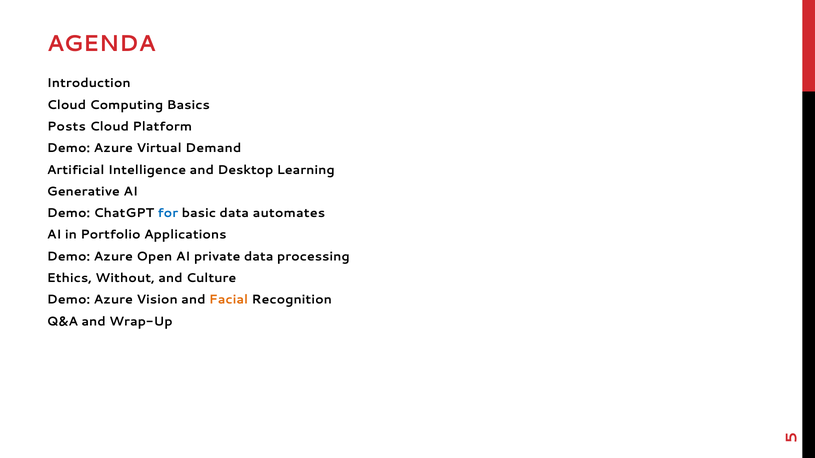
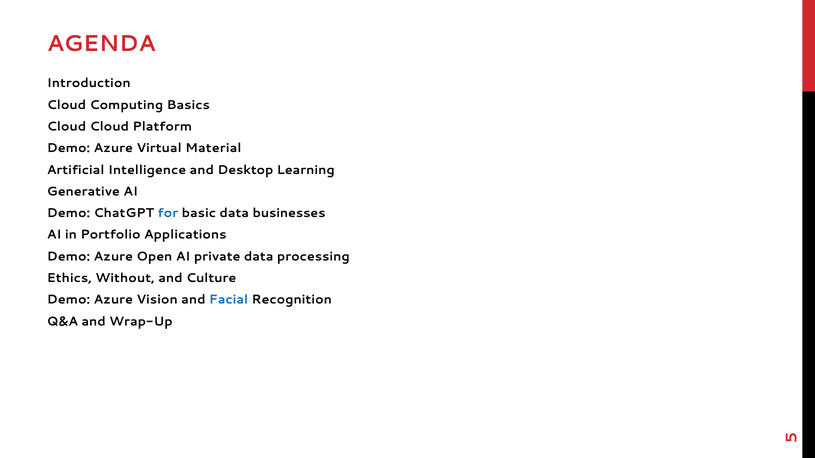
Posts: Posts -> Cloud (67, 127)
Demand: Demand -> Material (213, 148)
automates: automates -> businesses (289, 213)
Facial colour: orange -> blue (229, 300)
